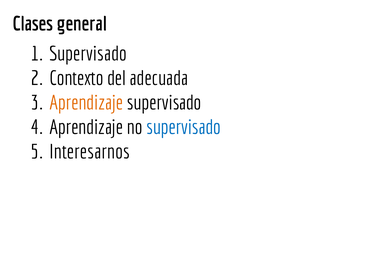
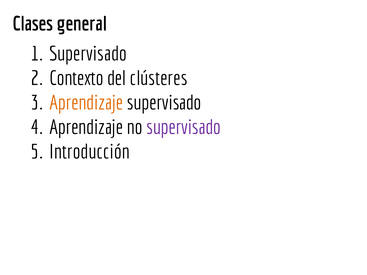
adecuada: adecuada -> clústeres (159, 79)
supervisado colour: blue -> purple (184, 127)
Interesarnos: Interesarnos -> Introducción (90, 152)
